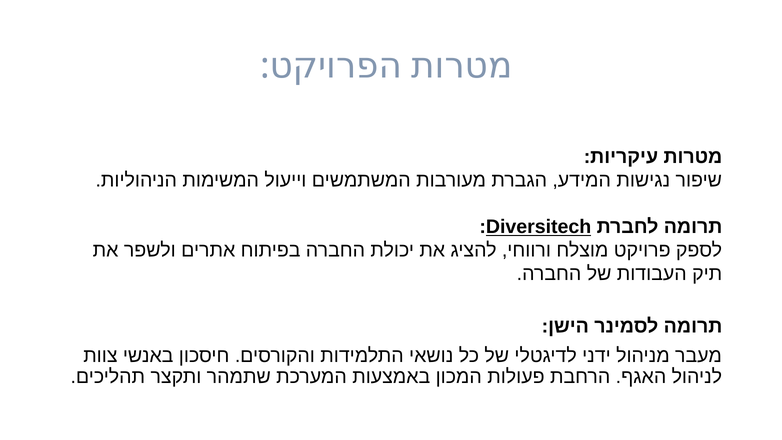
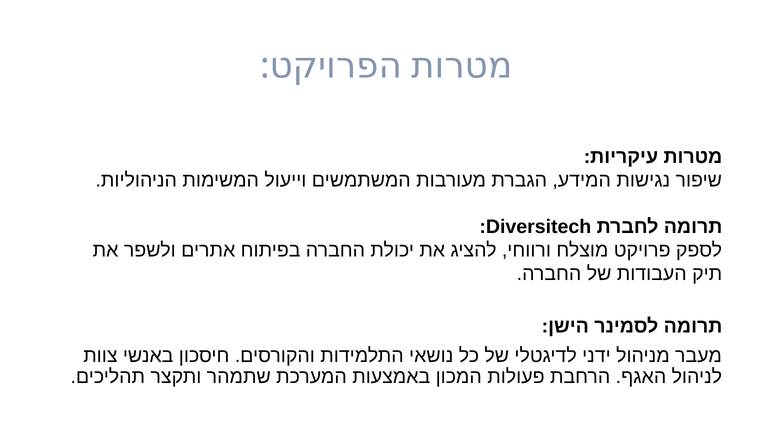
Diversitech underline: present -> none (539, 227)
